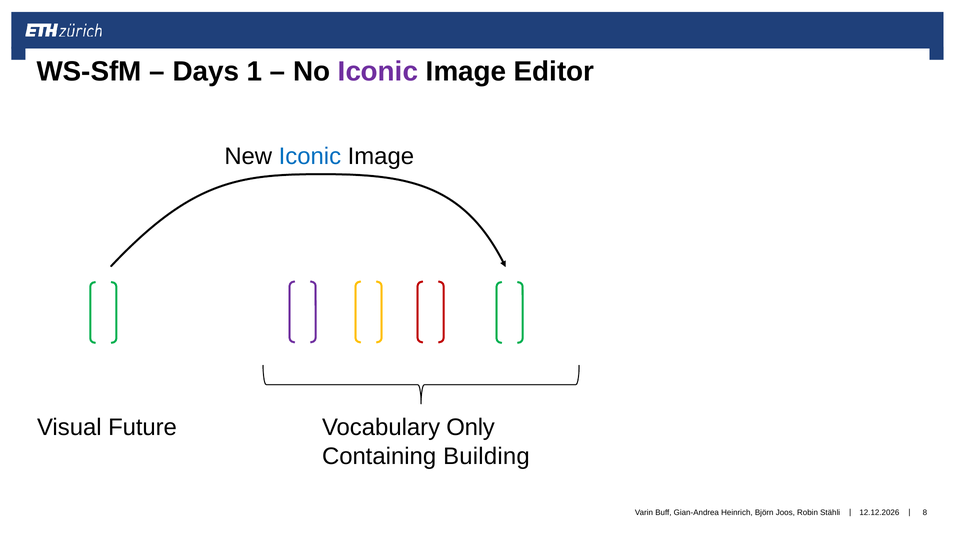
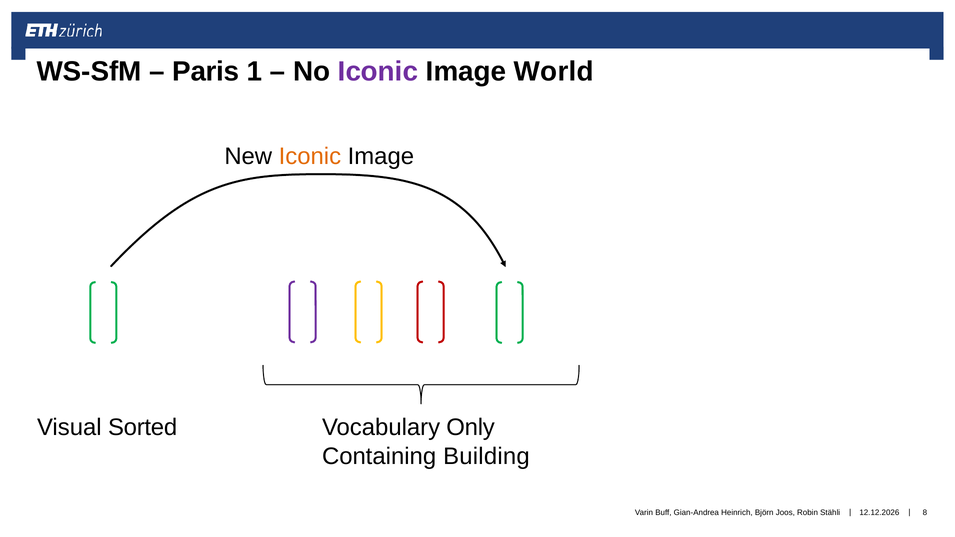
Days: Days -> Paris (206, 72)
Editor: Editor -> World (554, 72)
Iconic colour: blue -> orange (310, 156)
Future: Future -> Sorted (143, 428)
